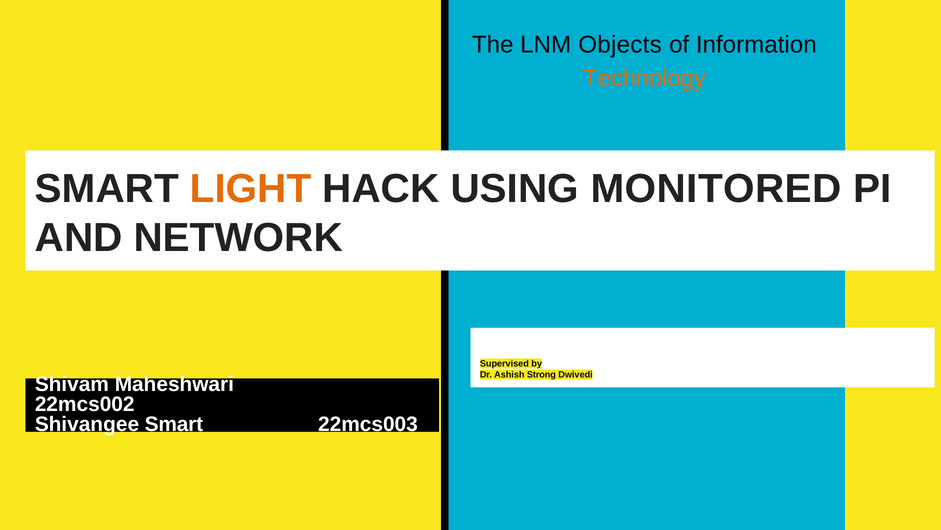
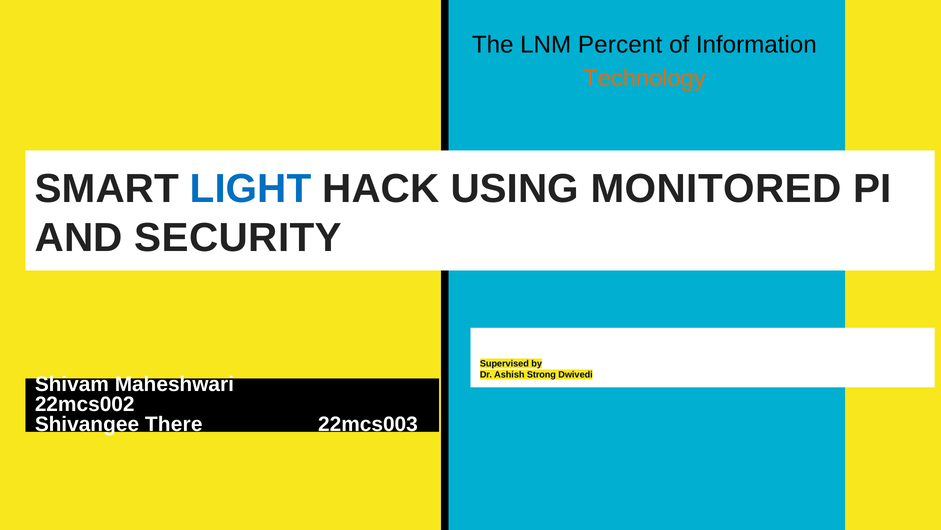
Objects: Objects -> Percent (620, 45)
LIGHT colour: orange -> blue (251, 189)
NETWORK: NETWORK -> SECURITY (238, 237)
Shivangee Smart: Smart -> There (174, 424)
